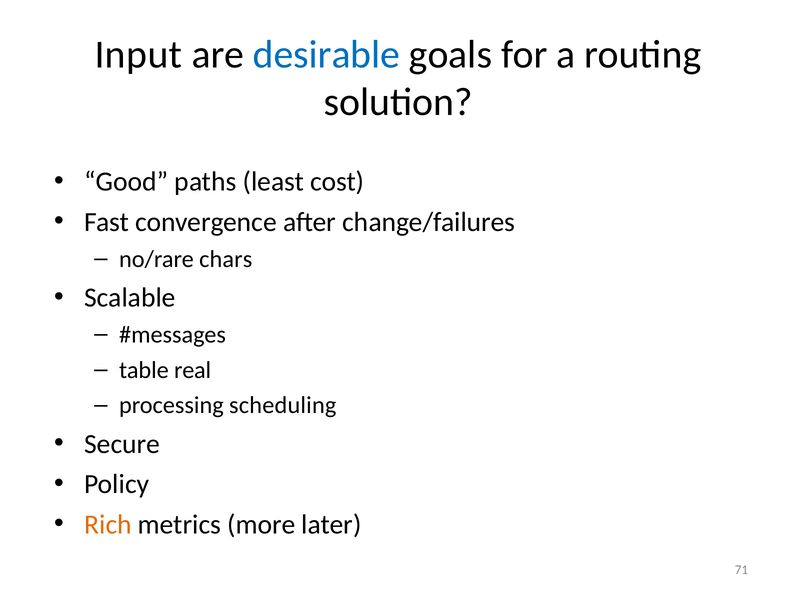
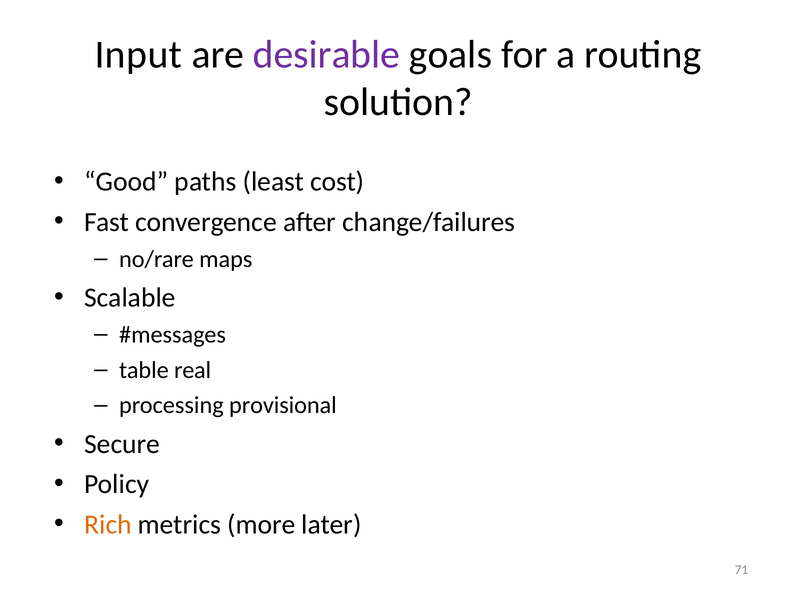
desirable colour: blue -> purple (326, 55)
chars: chars -> maps (226, 259)
scheduling: scheduling -> provisional (283, 405)
